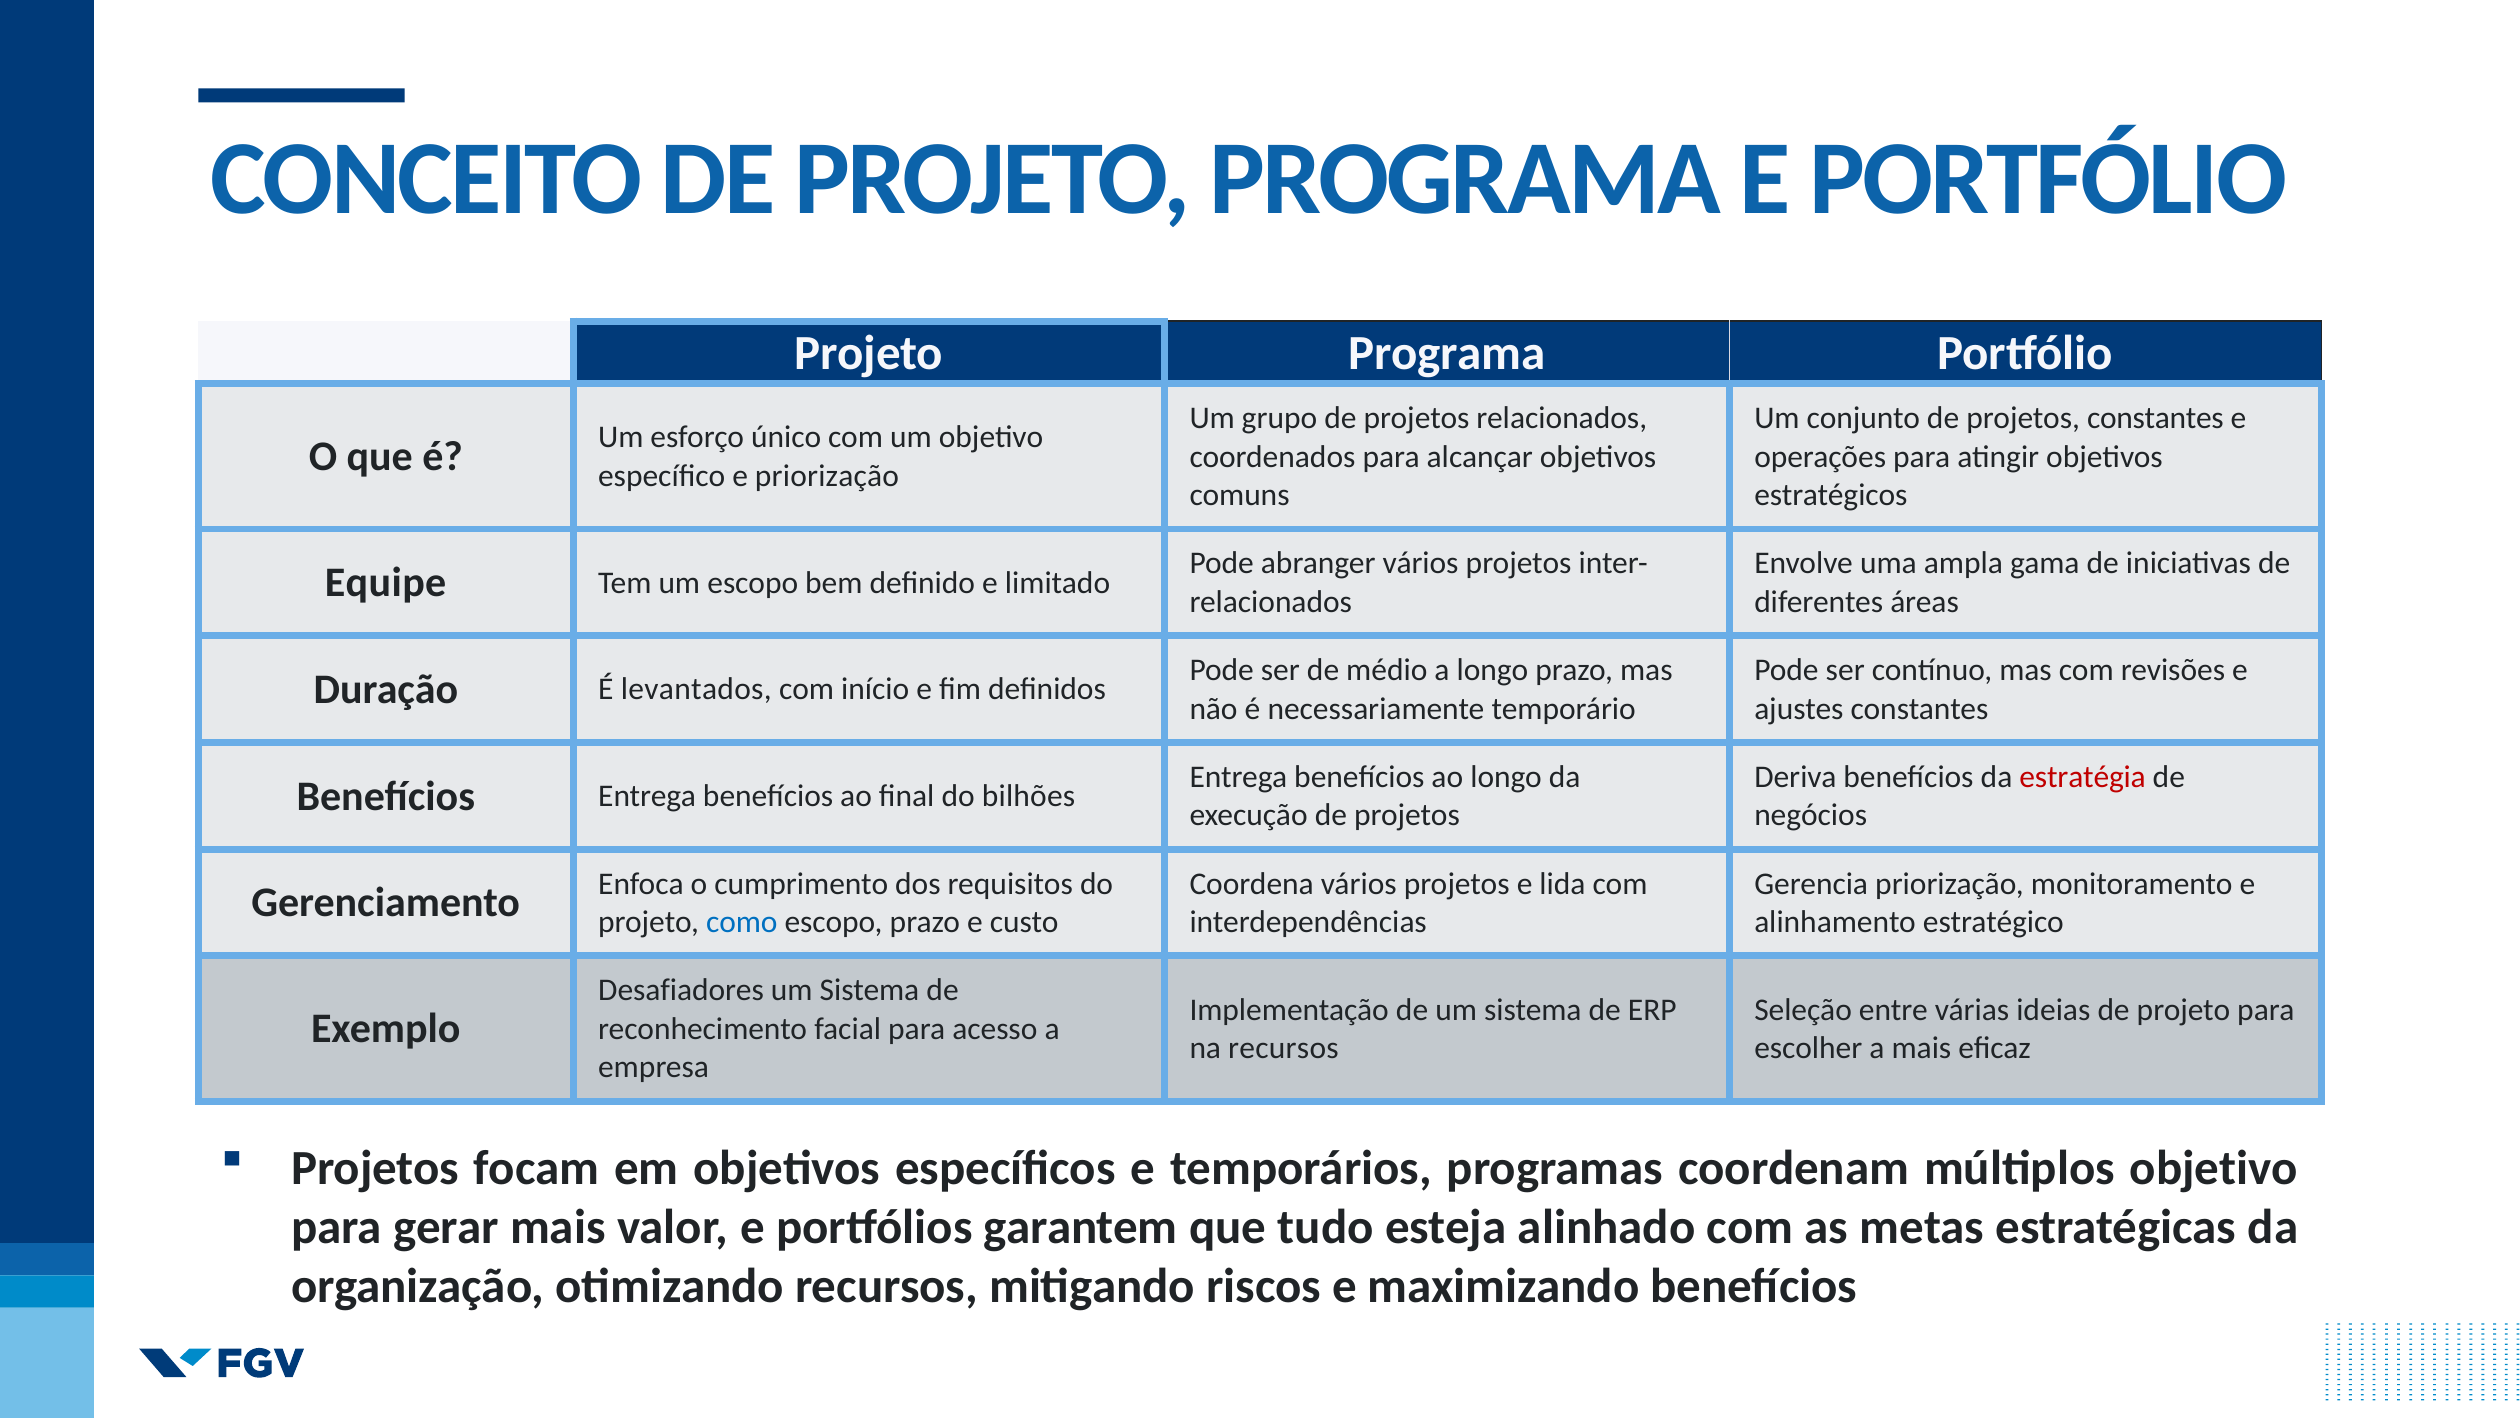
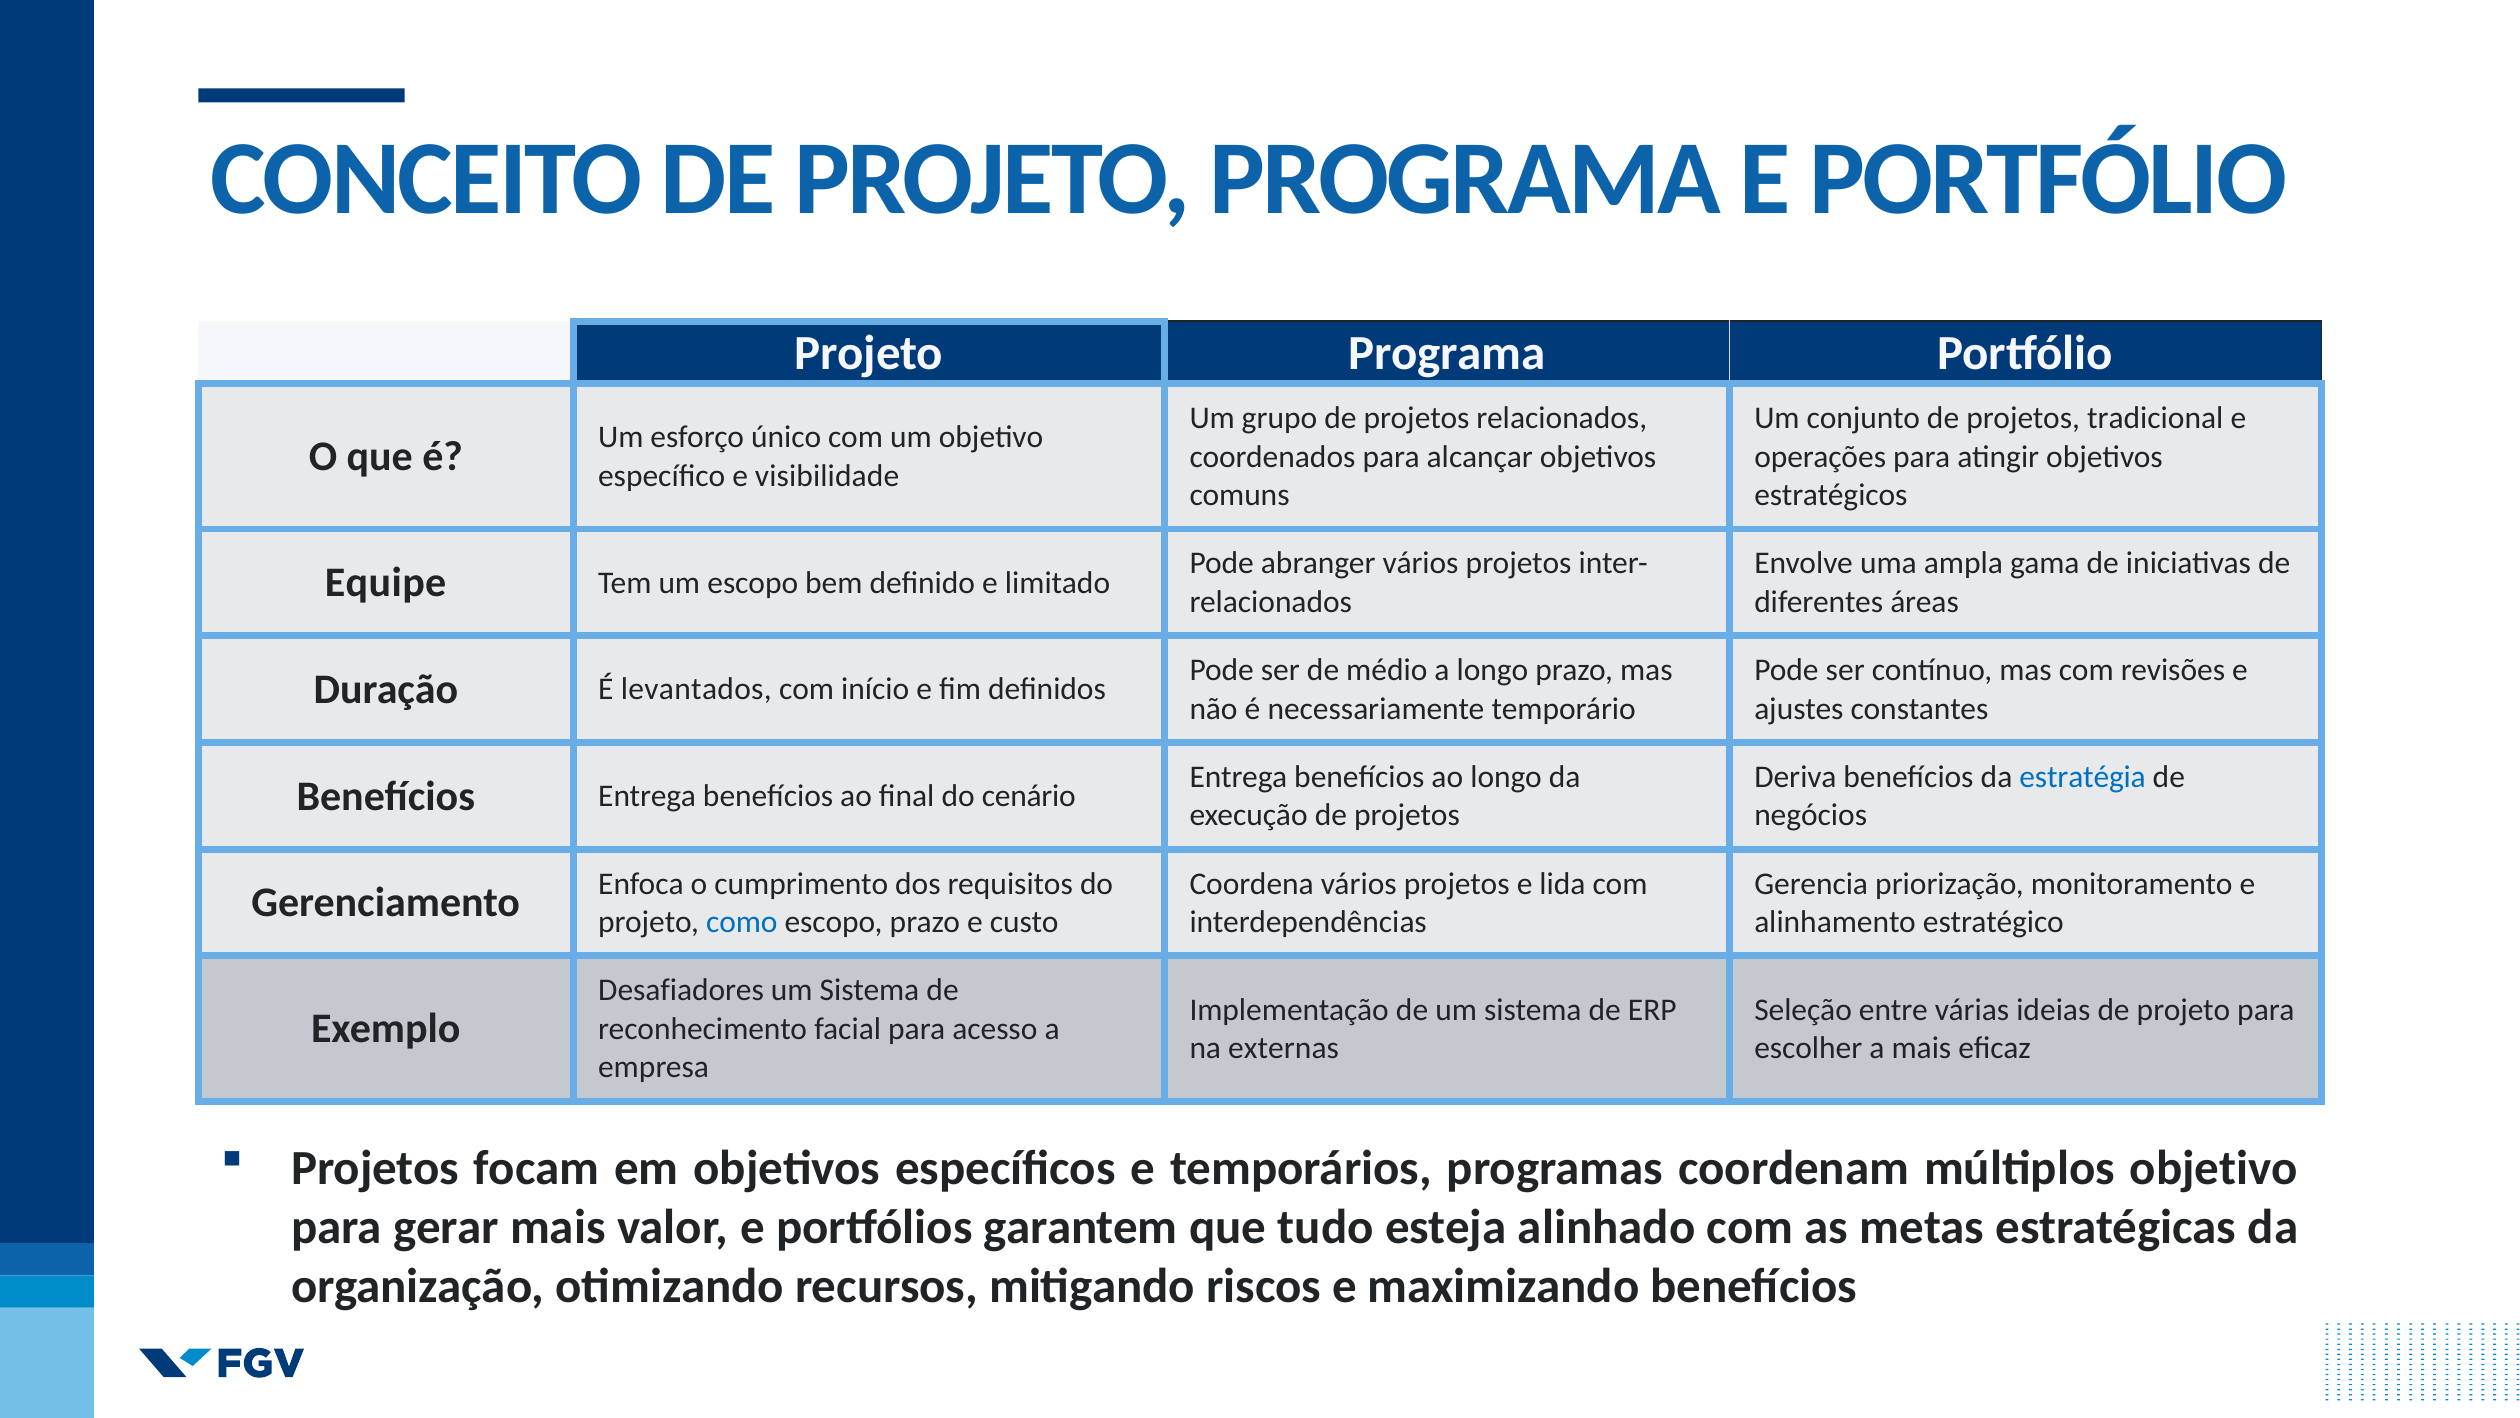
projetos constantes: constantes -> tradicional (2155, 418)
e priorização: priorização -> visibilidade (827, 476)
estratégia colour: red -> blue (2083, 777)
bilhões: bilhões -> cenário (1029, 796)
na recursos: recursos -> externas (1284, 1048)
